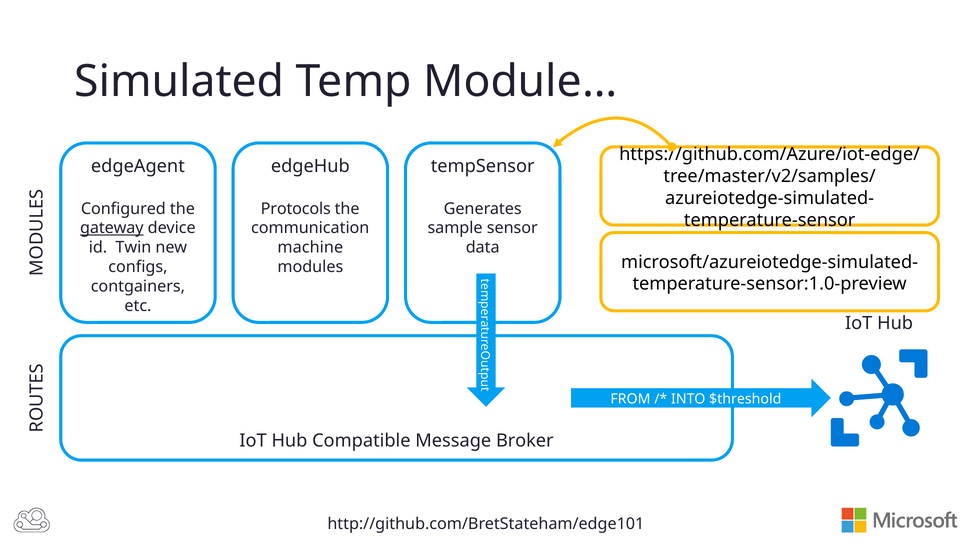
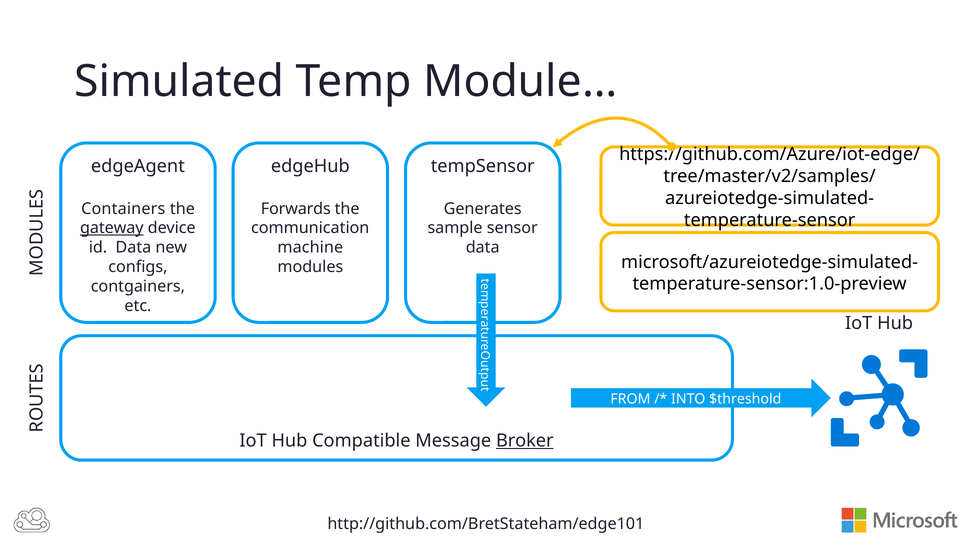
Configured: Configured -> Containers (123, 209)
Protocols: Protocols -> Forwards (296, 209)
id Twin: Twin -> Data (133, 247)
Broker underline: none -> present (525, 441)
